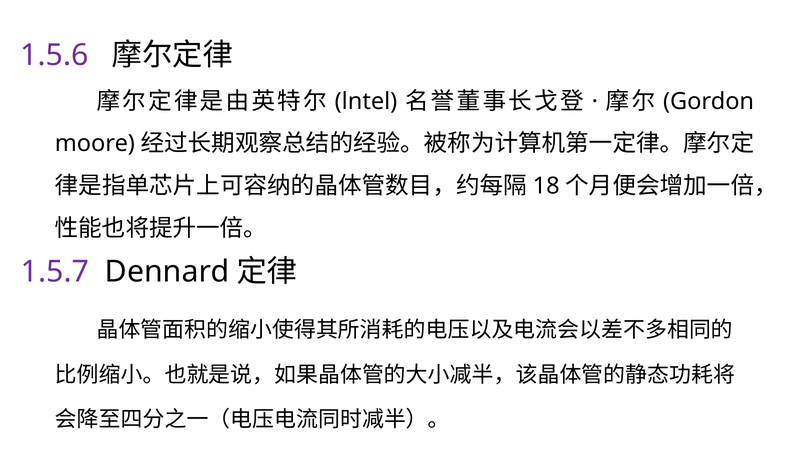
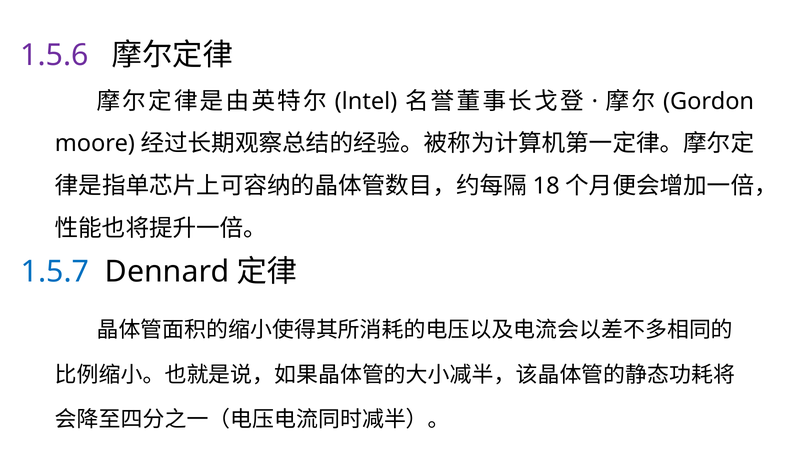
1.5.7 colour: purple -> blue (55, 272)
